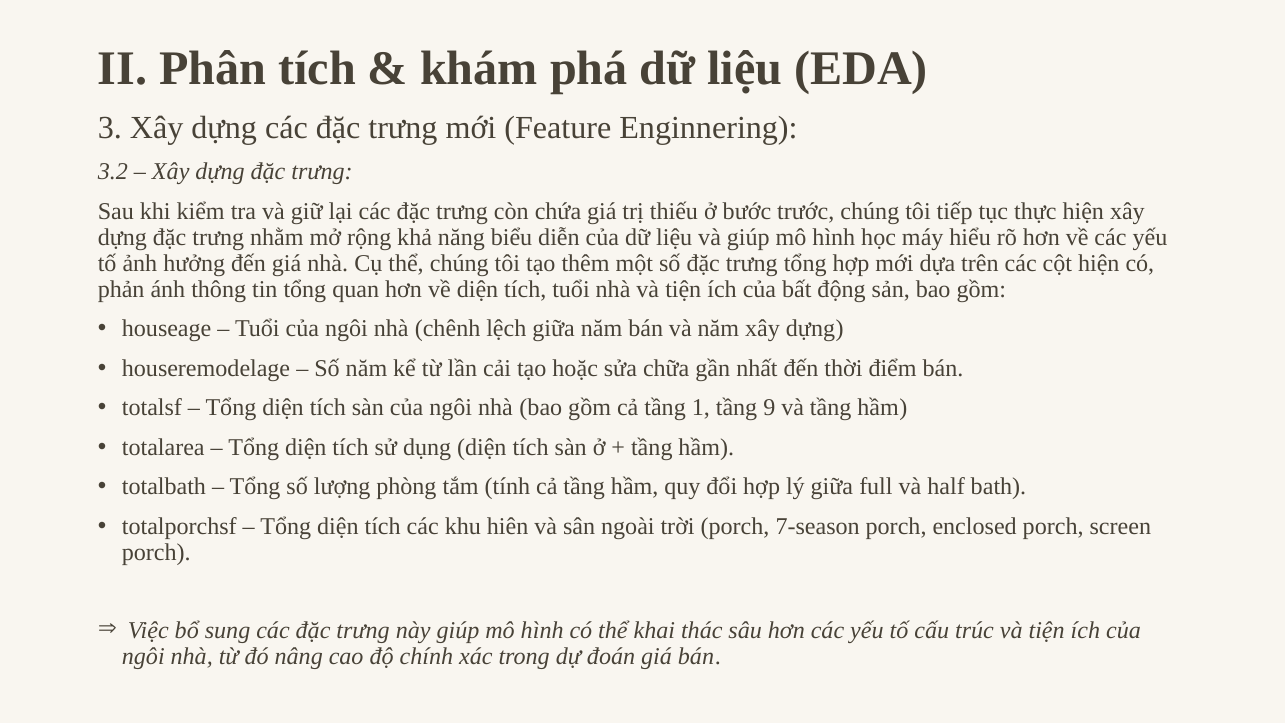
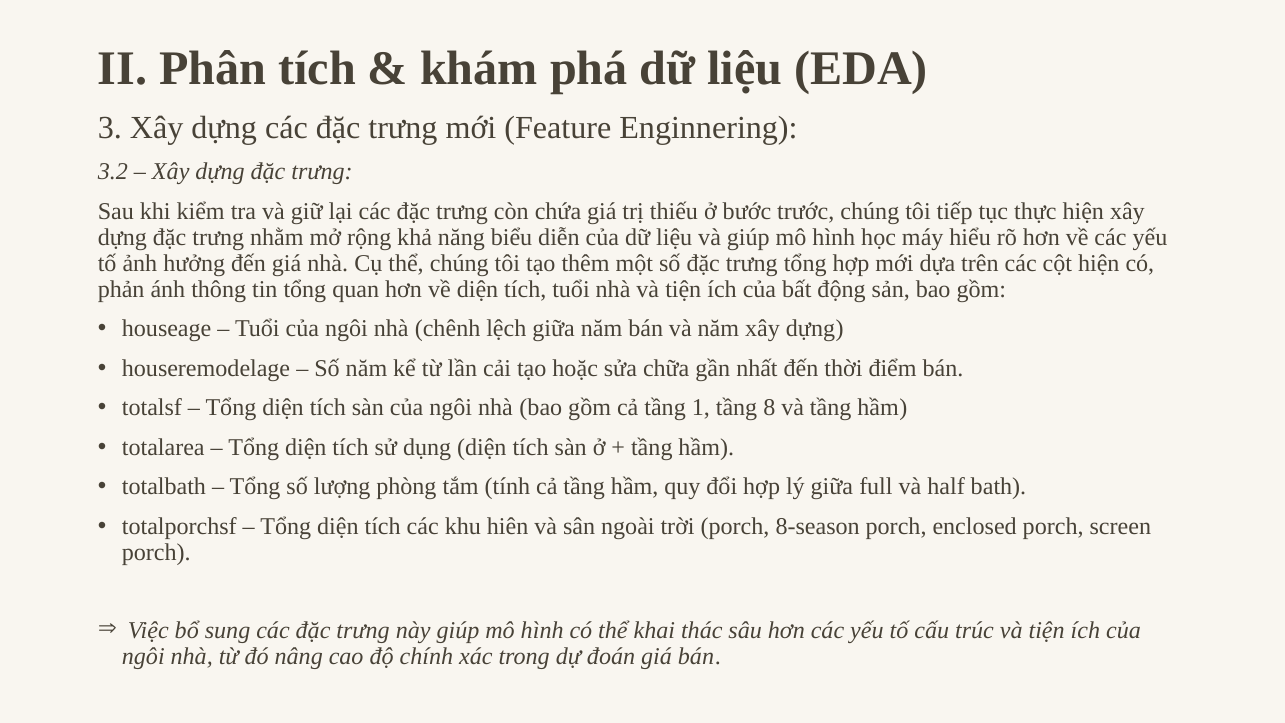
9: 9 -> 8 (769, 408)
7-season: 7-season -> 8-season (818, 526)
